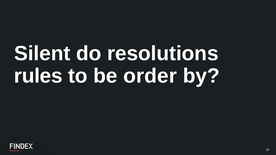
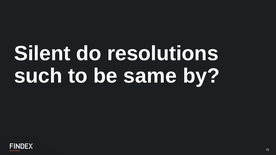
rules: rules -> such (38, 76)
order: order -> same (150, 76)
